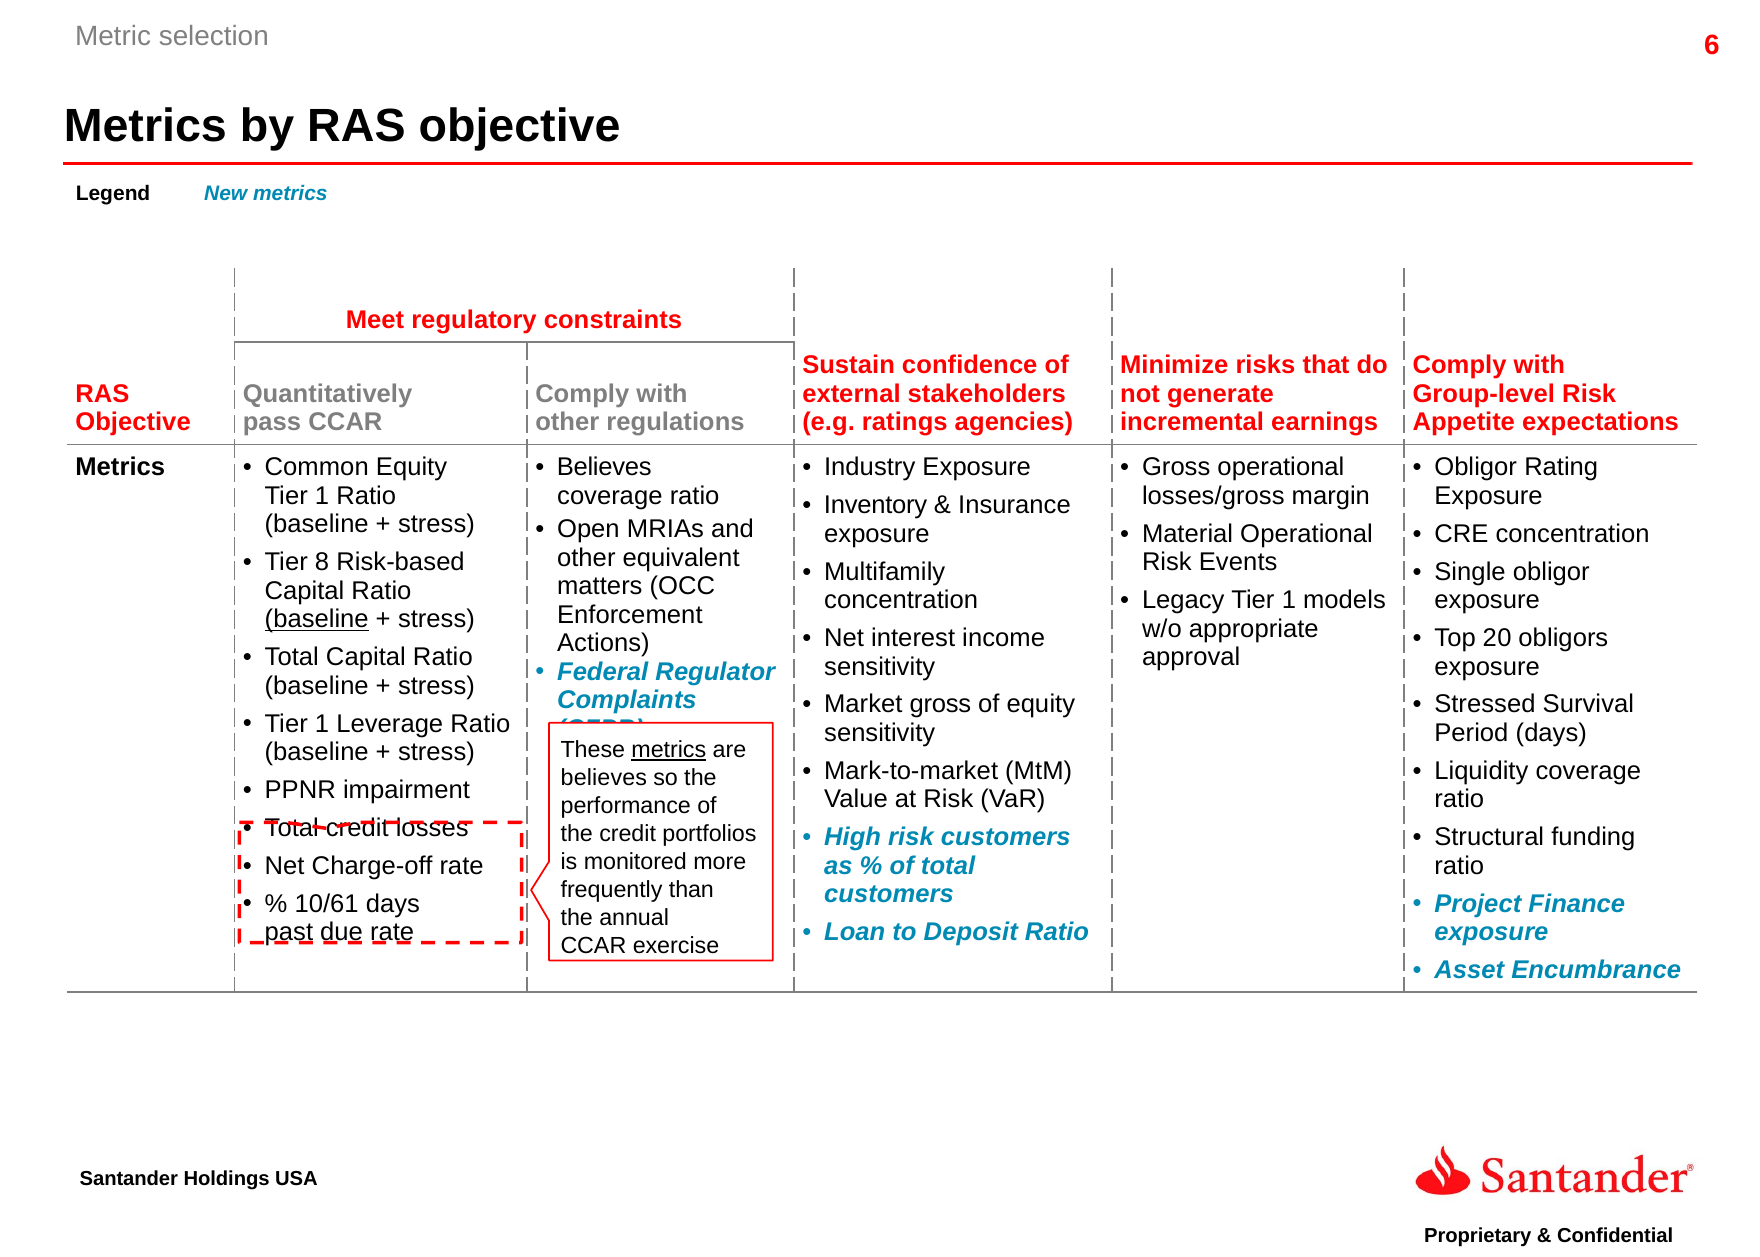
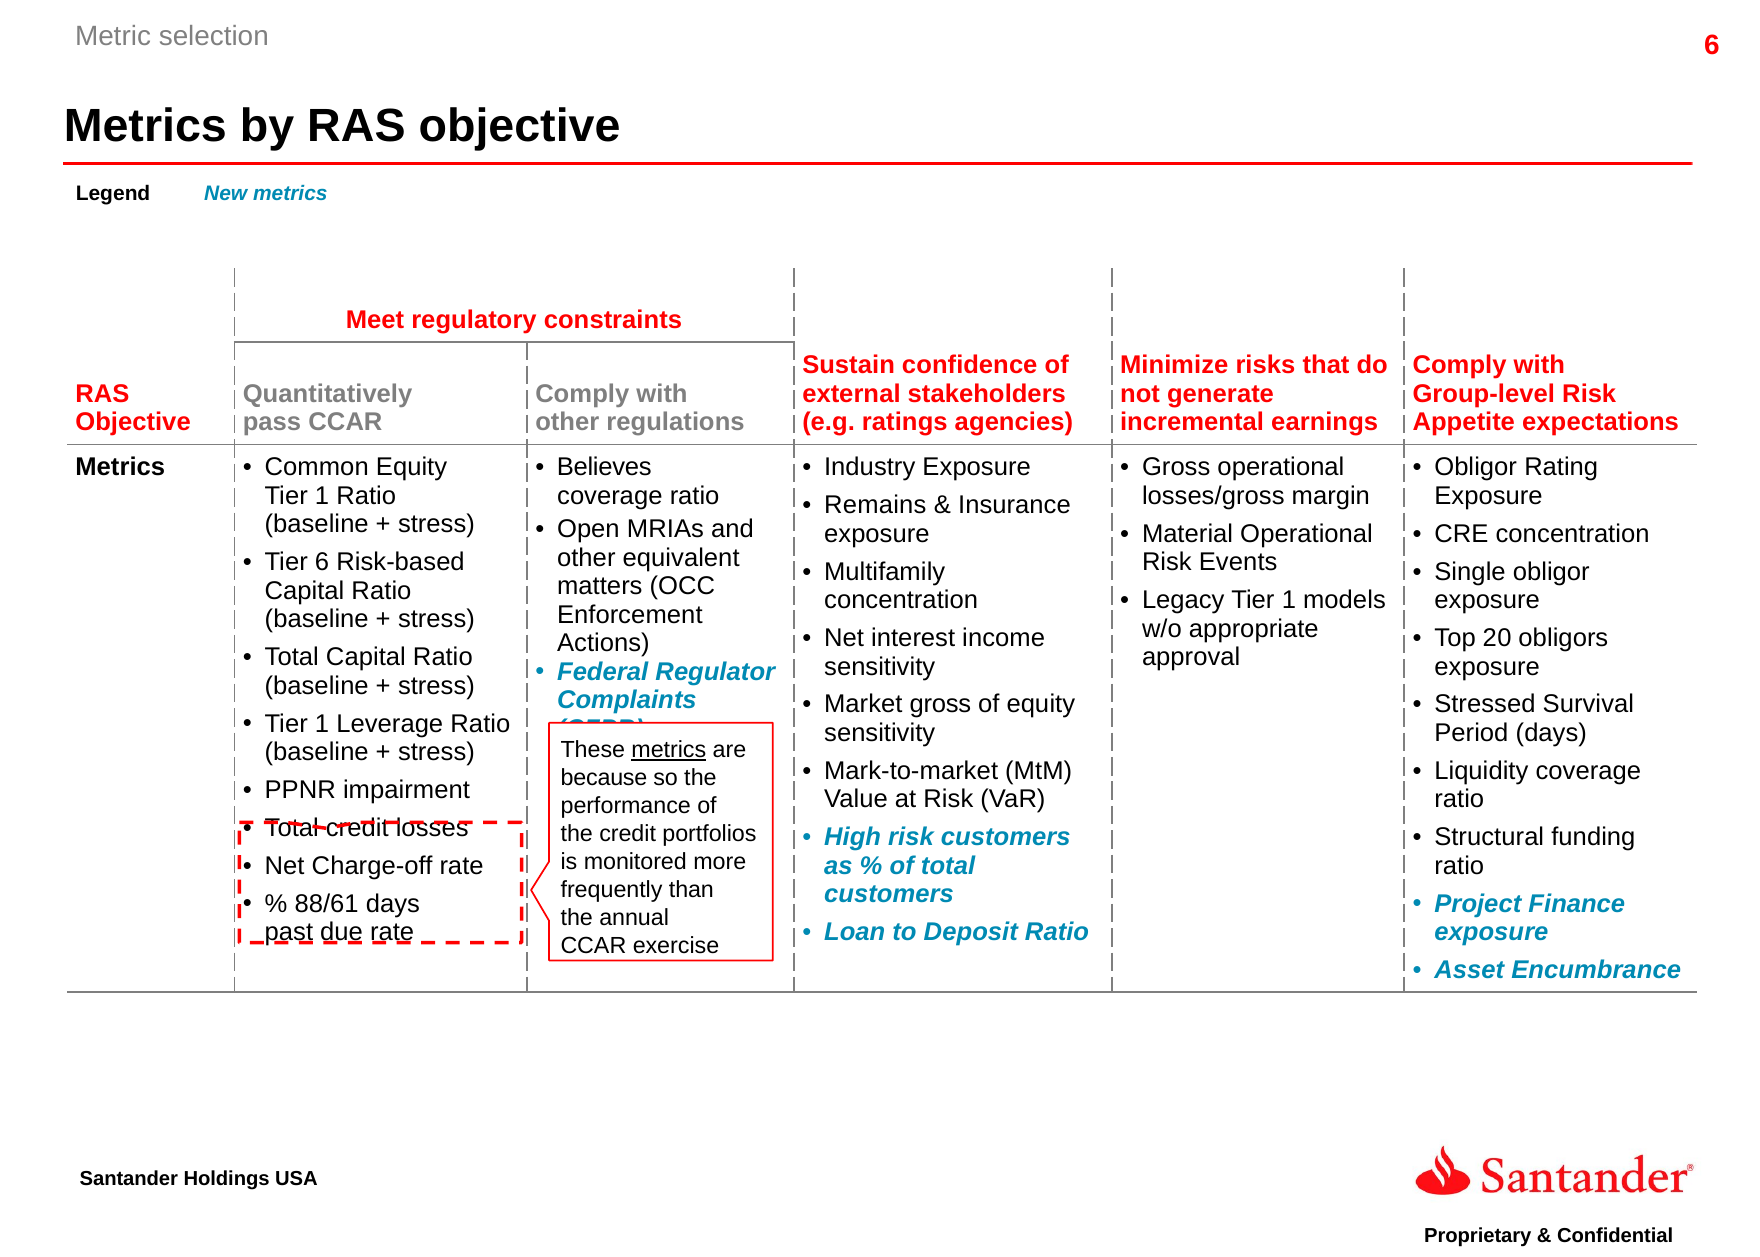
Inventory: Inventory -> Remains (875, 505)
Tier 8: 8 -> 6 (322, 562)
baseline underline: present -> none (317, 619)
believes: believes -> because (604, 778)
10/61: 10/61 -> 88/61 (327, 904)
